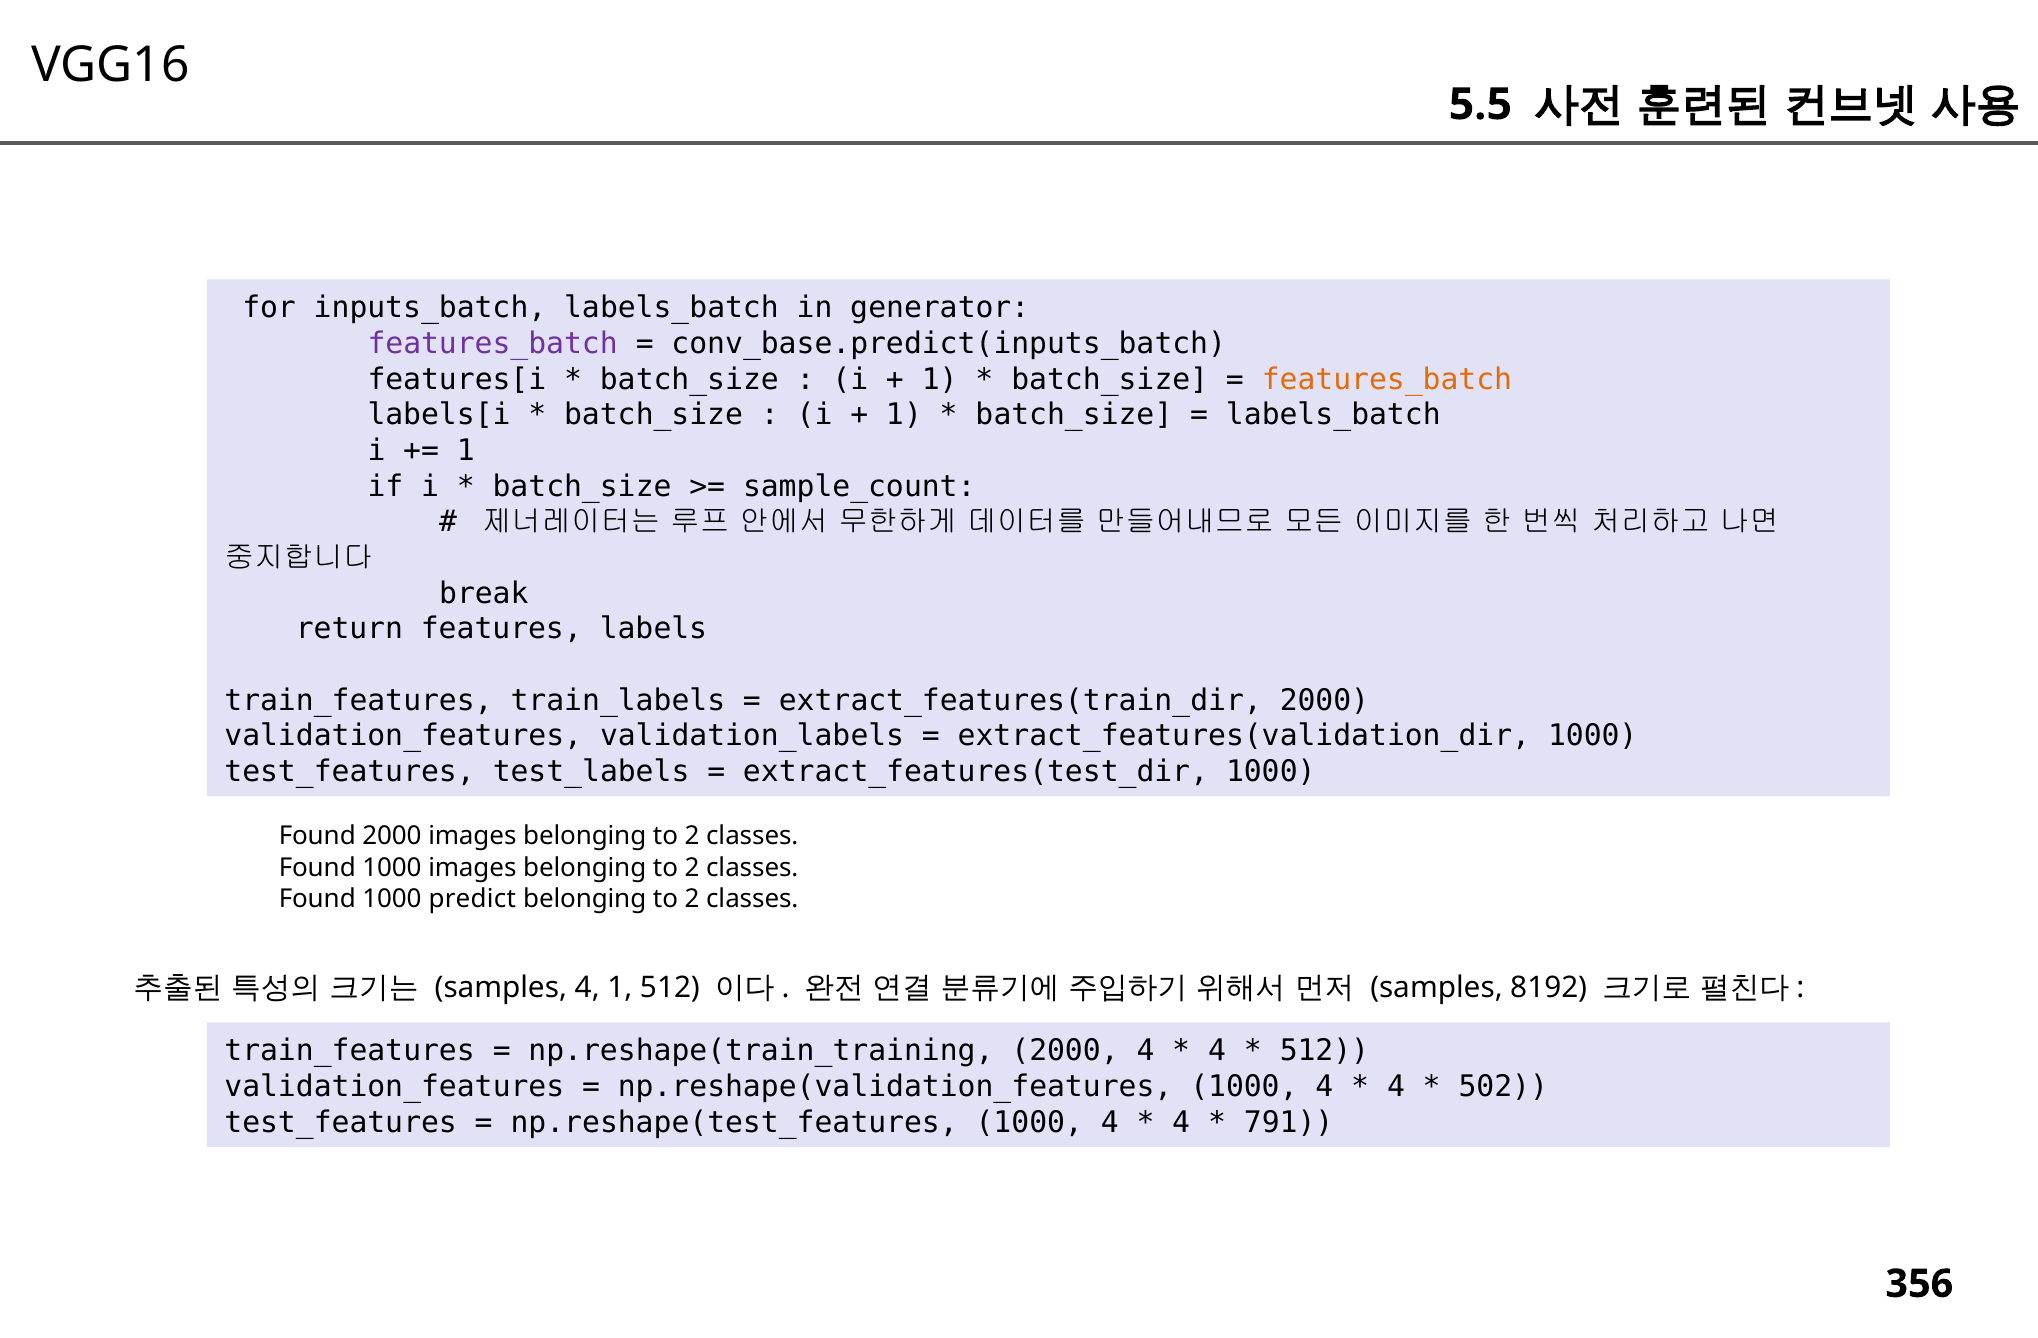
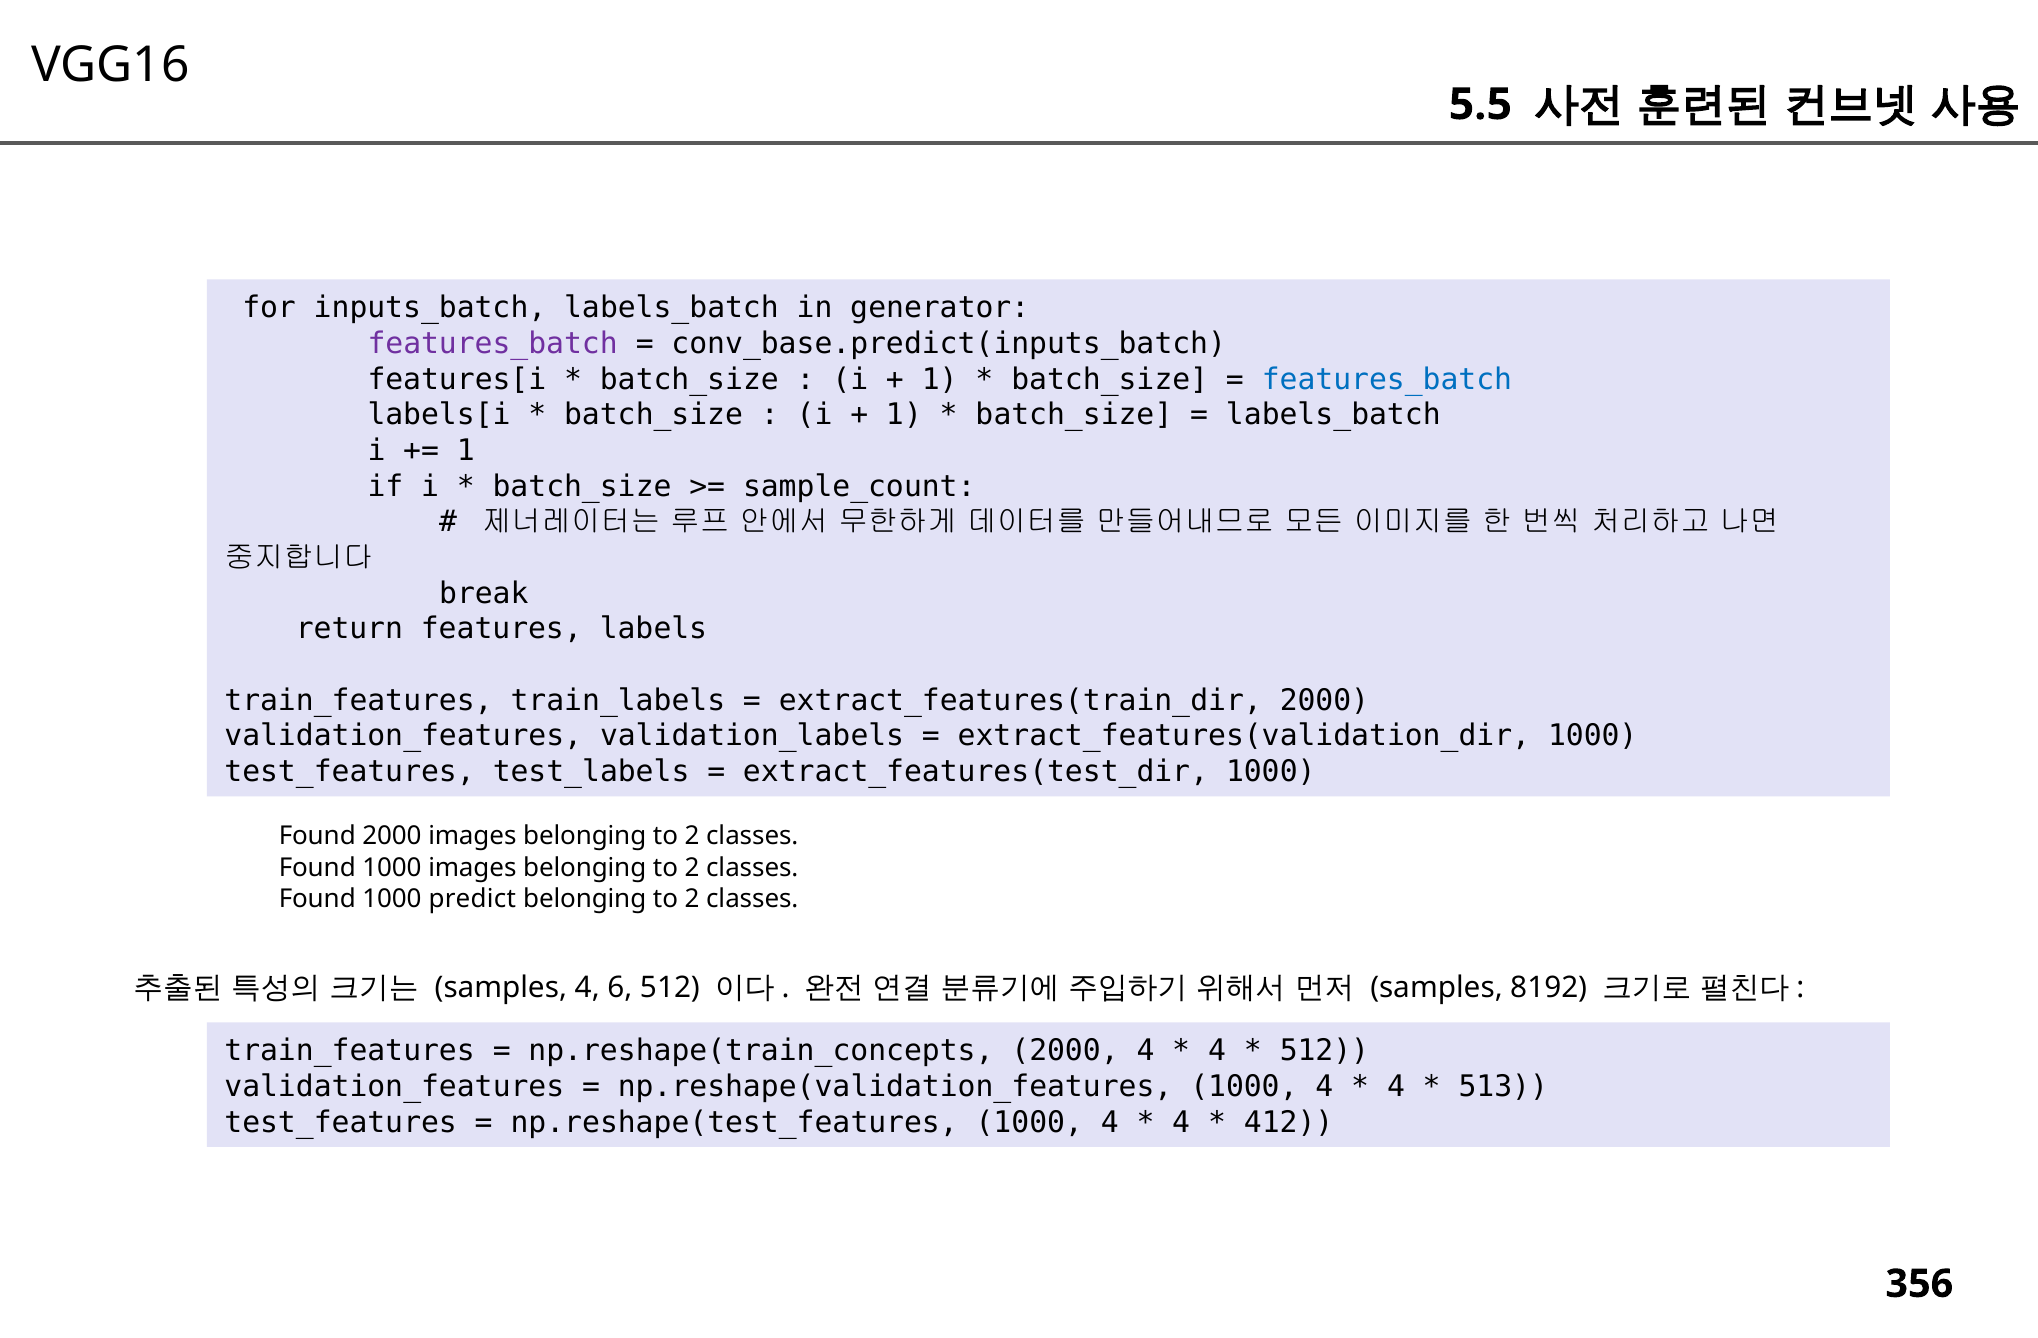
features_batch colour: orange -> blue (1387, 380)
4 1: 1 -> 6 (620, 988)
np.reshape(train_training: np.reshape(train_training -> np.reshape(train_concepts (761, 1052)
502: 502 -> 513 (1503, 1087)
791: 791 -> 412 (1289, 1123)
